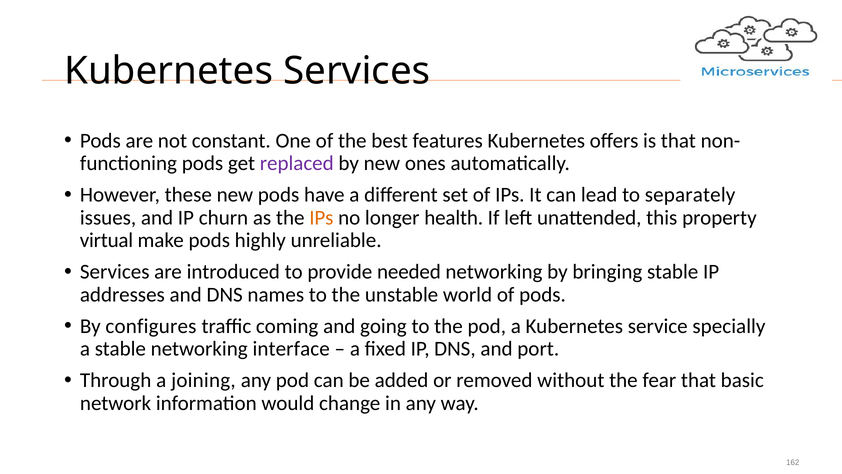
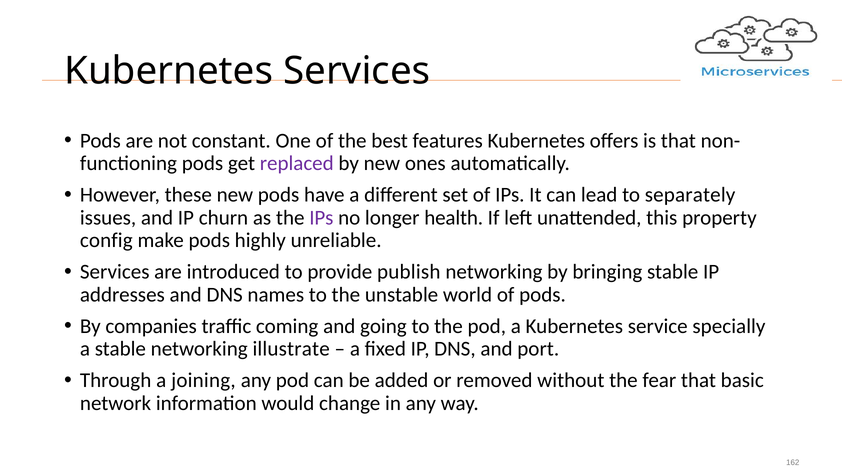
IPs colour: orange -> purple (321, 217)
virtual: virtual -> config (106, 240)
needed: needed -> publish (409, 272)
configures: configures -> companies (151, 326)
interface: interface -> illustrate (291, 349)
